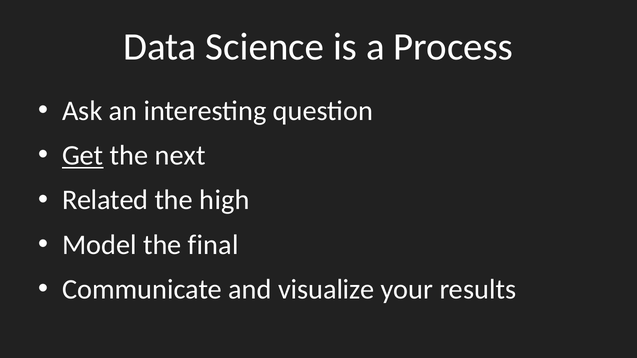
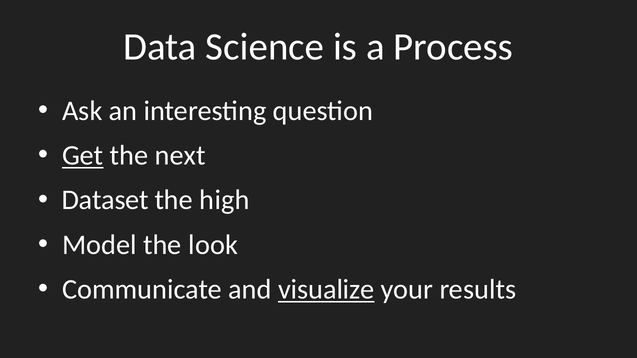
Related: Related -> Dataset (105, 200)
final: final -> look (213, 245)
visualize underline: none -> present (326, 290)
